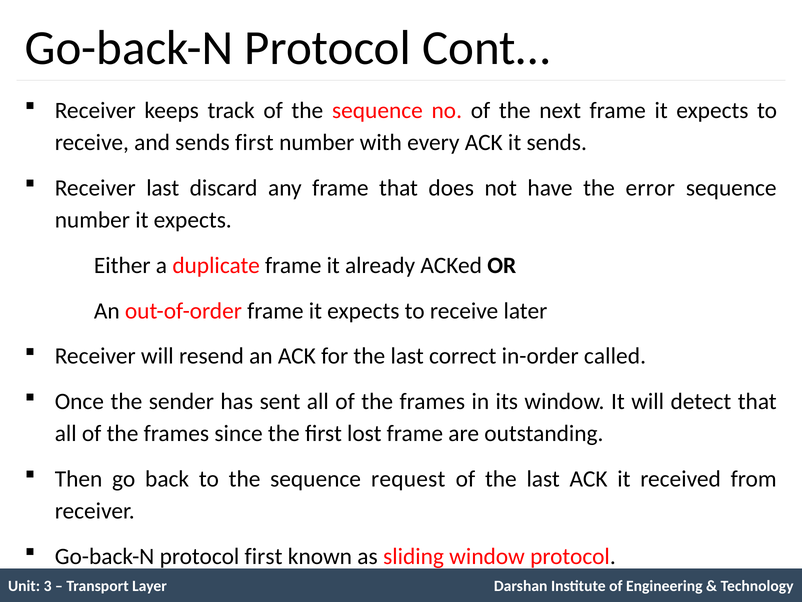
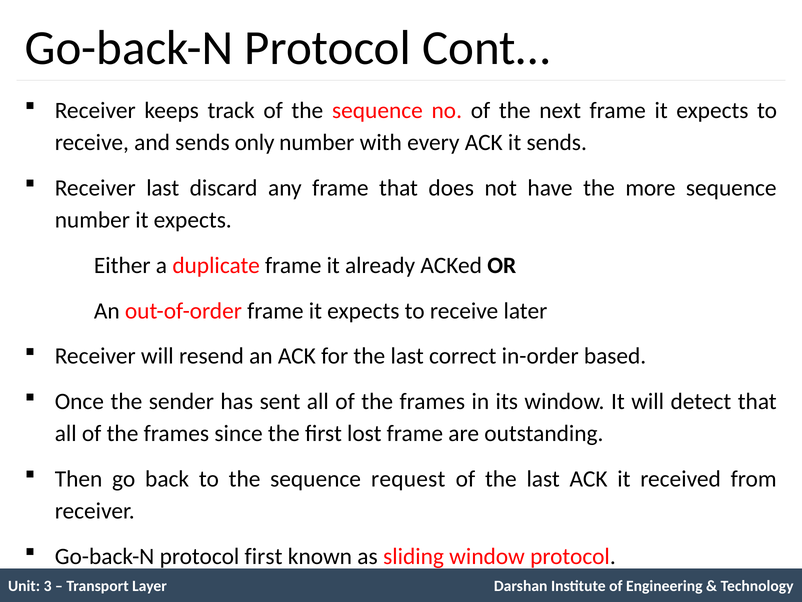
sends first: first -> only (255, 142)
error: error -> more (650, 188)
called: called -> based (615, 356)
